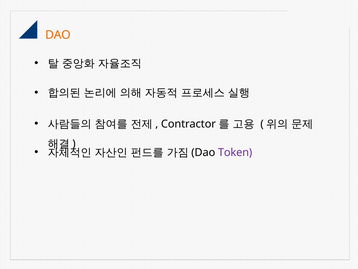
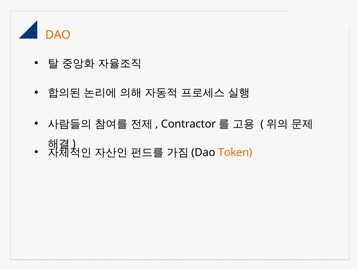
Token colour: purple -> orange (235, 152)
